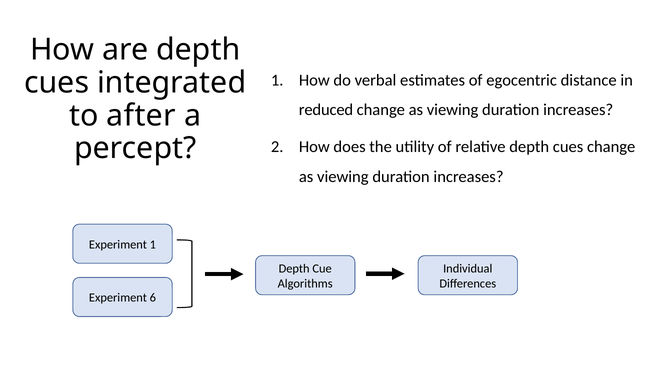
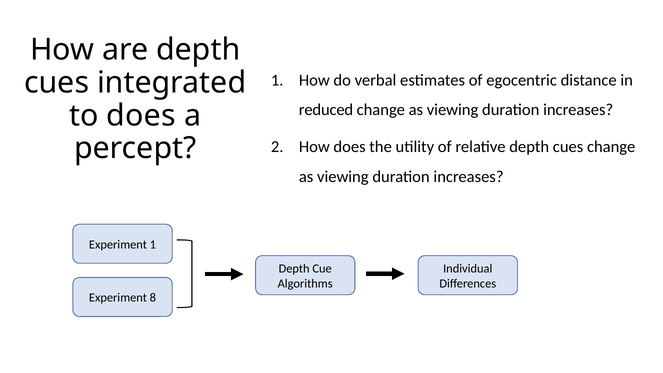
to after: after -> does (141, 116)
6: 6 -> 8 (153, 298)
